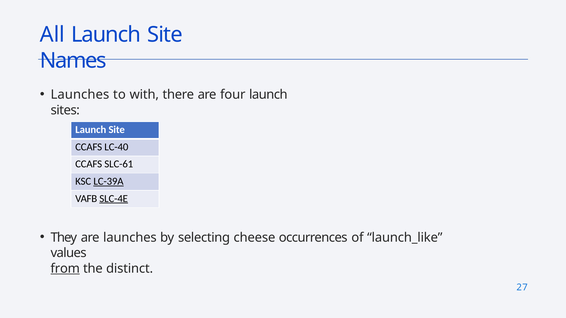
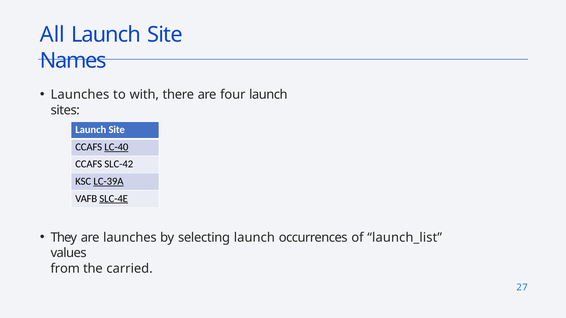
LC-40 underline: none -> present (116, 147)
SLC-61: SLC-61 -> SLC-42 (119, 164)
selecting cheese: cheese -> launch (254, 238)
launch_like: launch_like -> launch_list (405, 238)
from underline: present -> none (65, 269)
distinct: distinct -> carried (130, 269)
